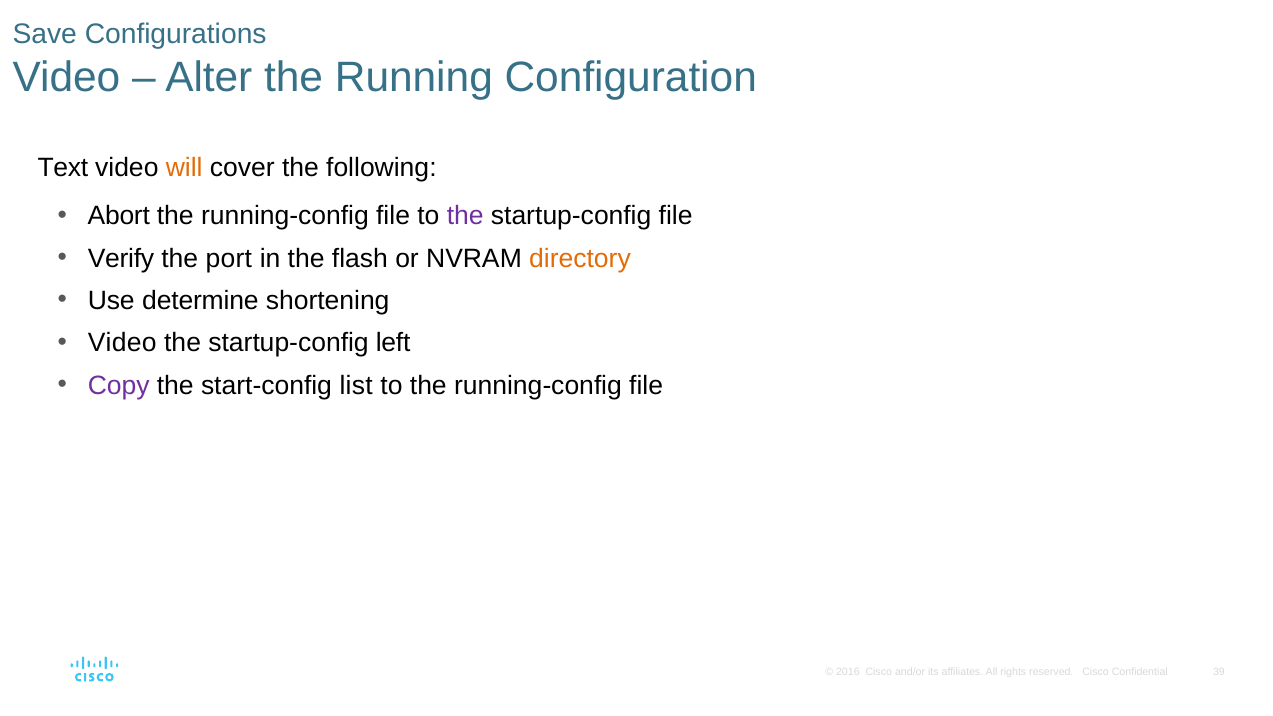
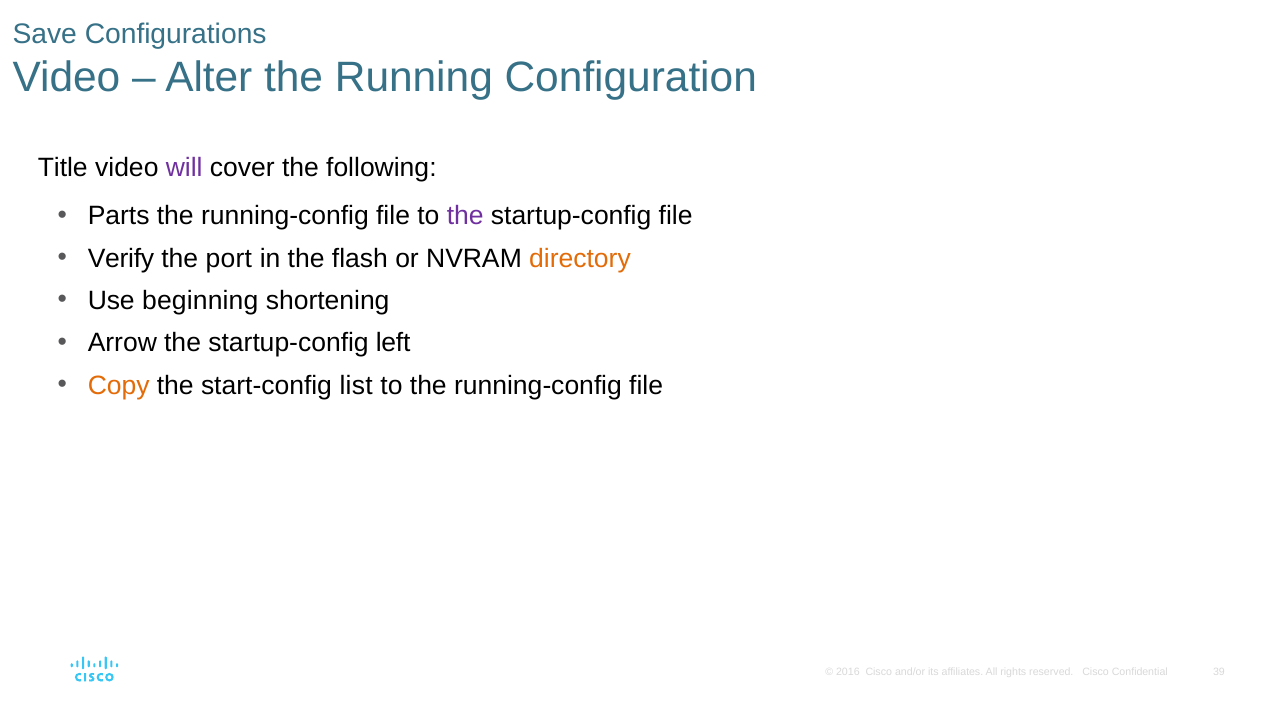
Text: Text -> Title (63, 168)
will colour: orange -> purple (184, 168)
Abort: Abort -> Parts (119, 216)
determine: determine -> beginning (200, 301)
Video: Video -> Arrow (122, 343)
Copy colour: purple -> orange (119, 386)
